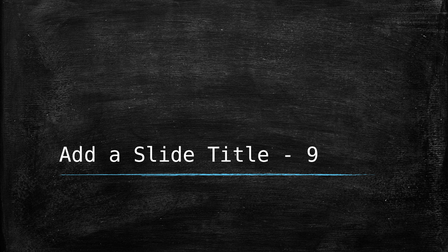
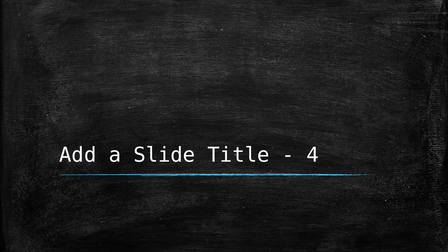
9: 9 -> 4 (313, 155)
